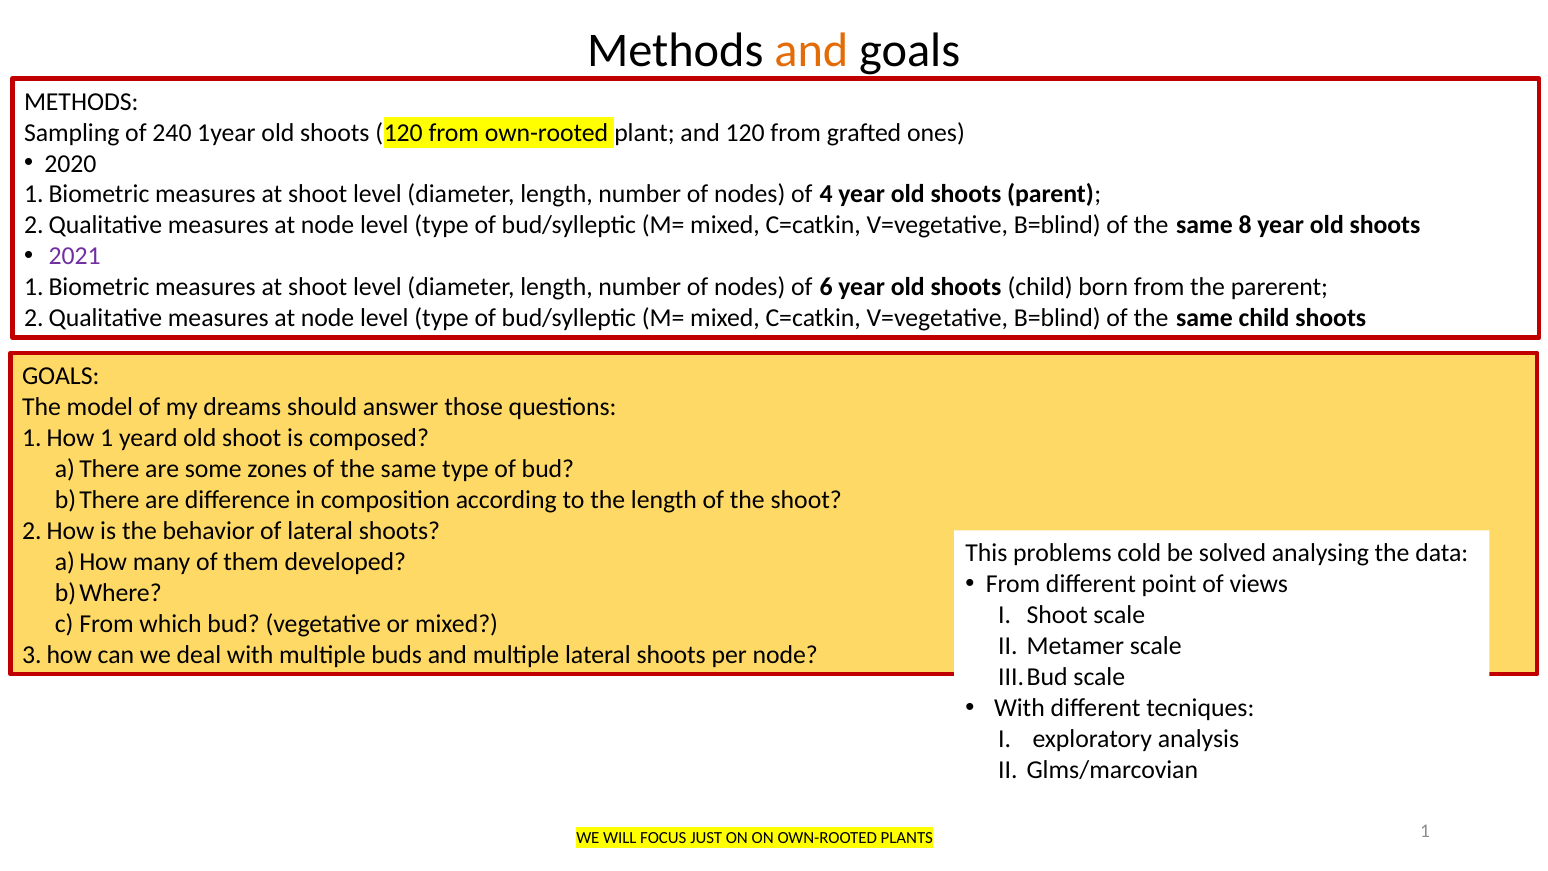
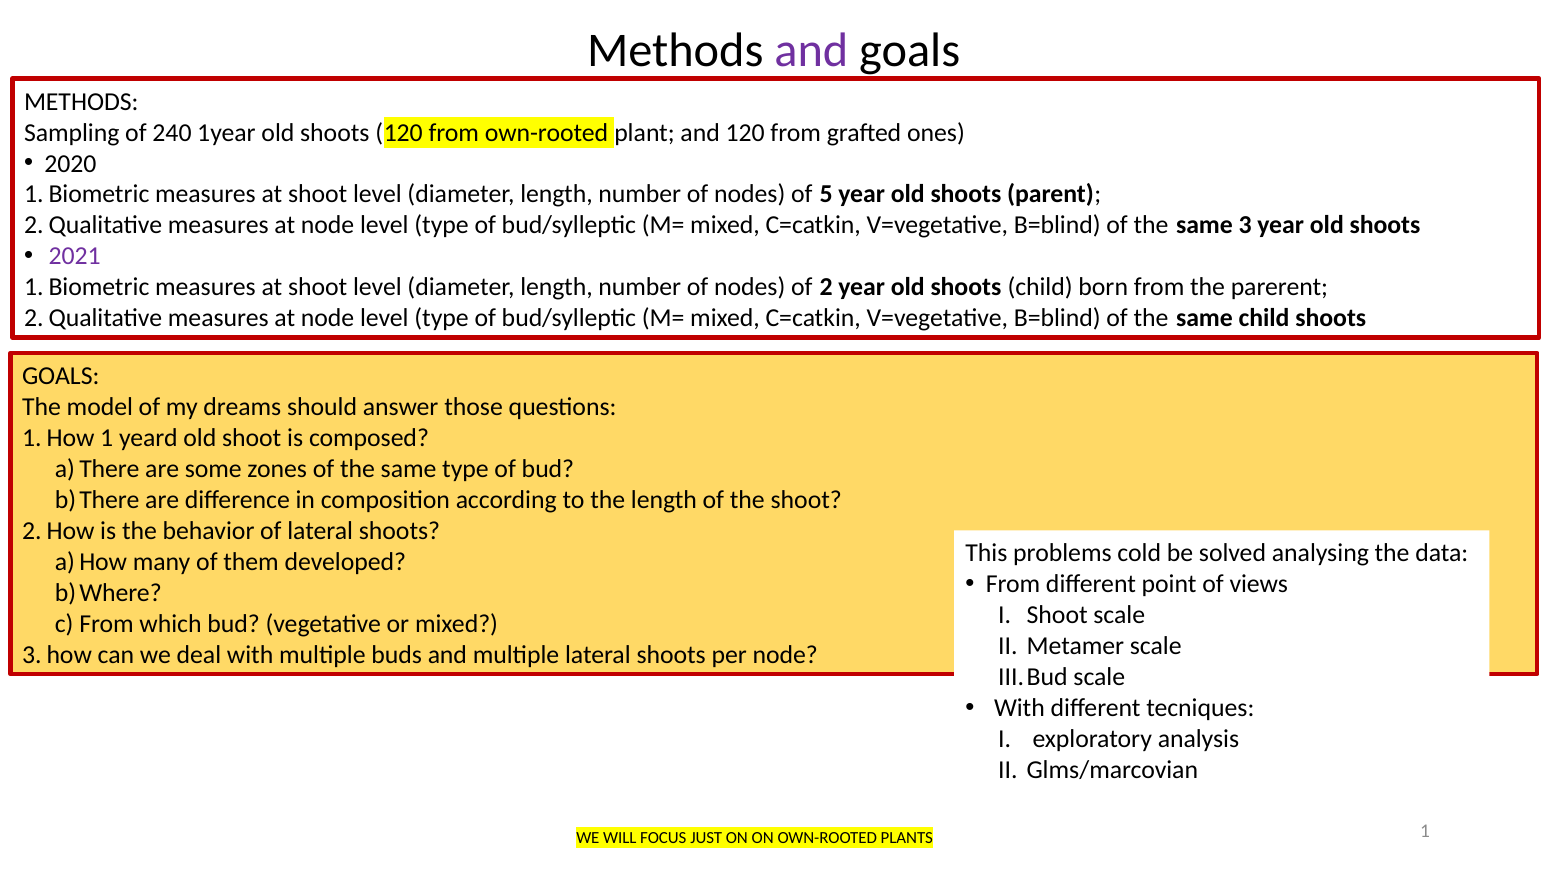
and colour: orange -> purple (811, 51)
4: 4 -> 5 (826, 194)
8: 8 -> 3 (1245, 225)
6: 6 -> 2 (826, 287)
